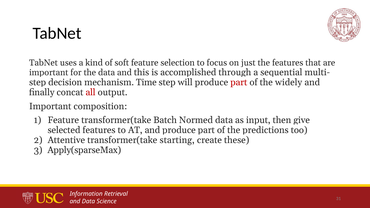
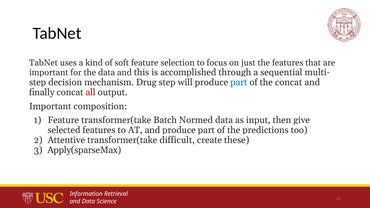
Time: Time -> Drug (146, 82)
part colour: red -> blue (239, 82)
the widely: widely -> concat (289, 82)
starting: starting -> difficult (177, 140)
